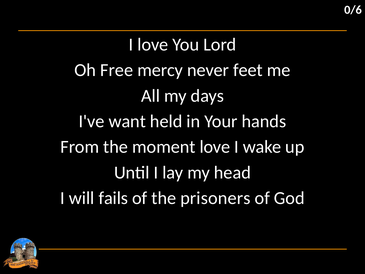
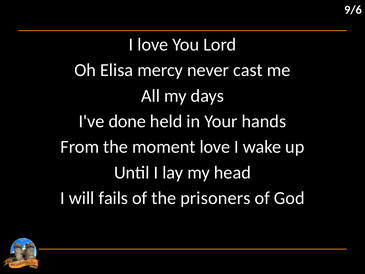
0/6: 0/6 -> 9/6 (353, 10)
Free: Free -> Elisa (117, 70)
feet: feet -> cast (248, 70)
want: want -> done (127, 121)
